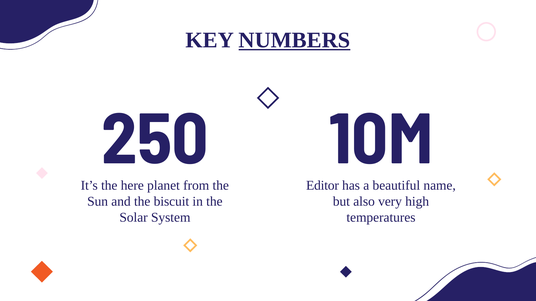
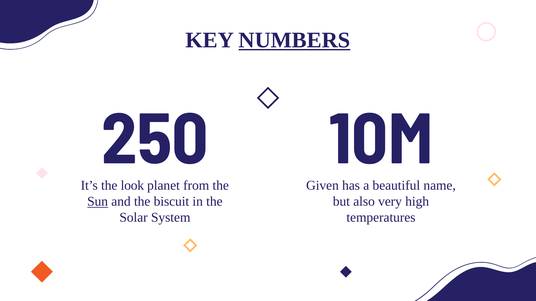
here: here -> look (132, 186)
Editor: Editor -> Given (322, 186)
Sun underline: none -> present (98, 202)
